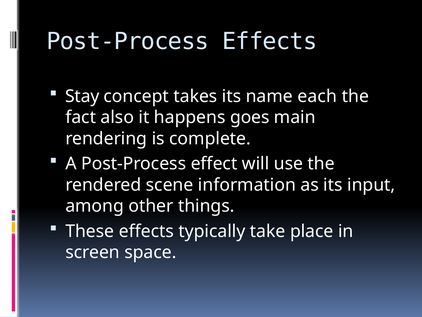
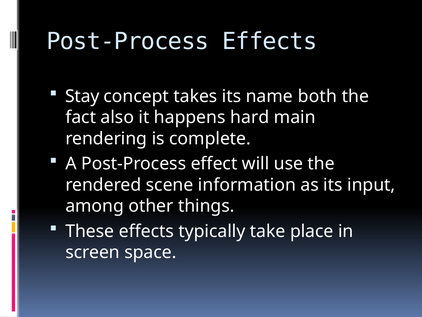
each: each -> both (317, 96)
goes: goes -> hard (250, 117)
